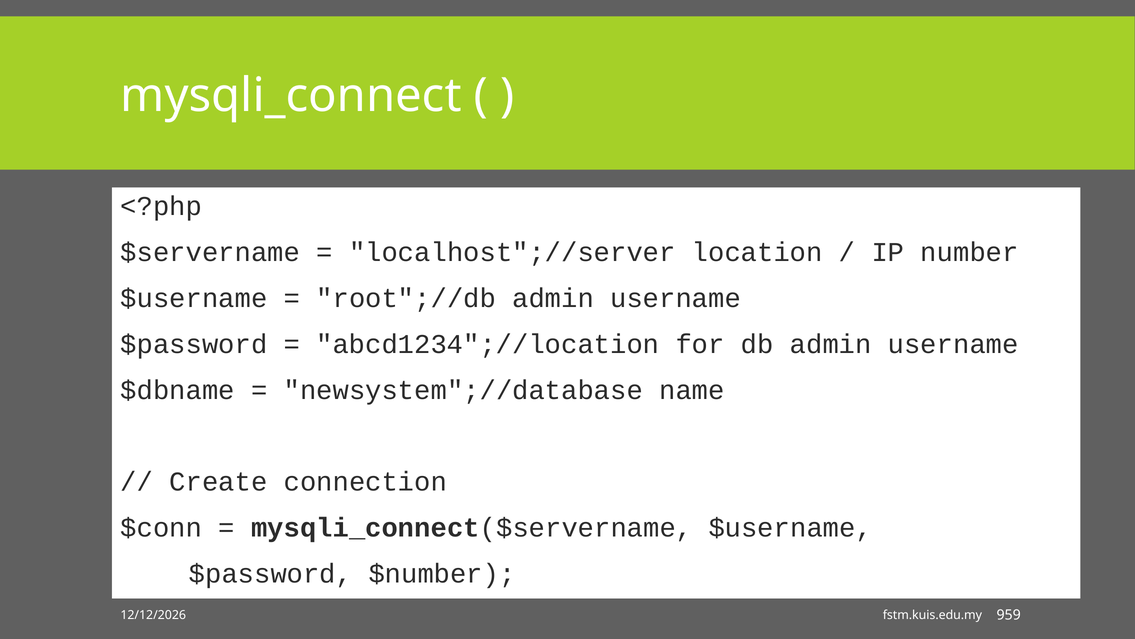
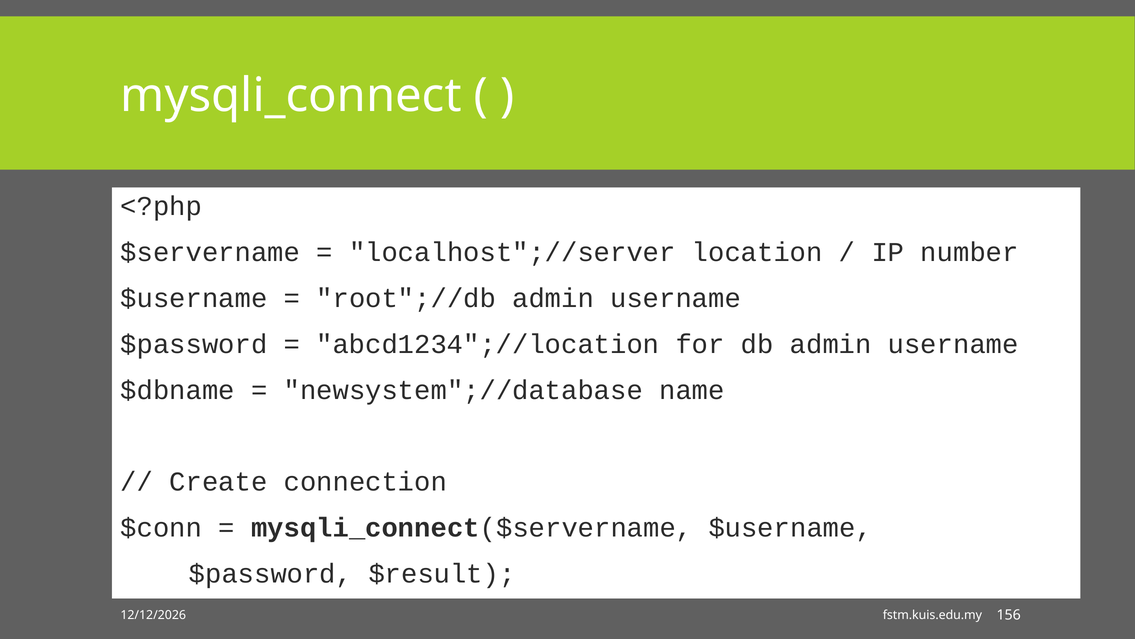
$number: $number -> $result (442, 573)
959: 959 -> 156 (1009, 615)
